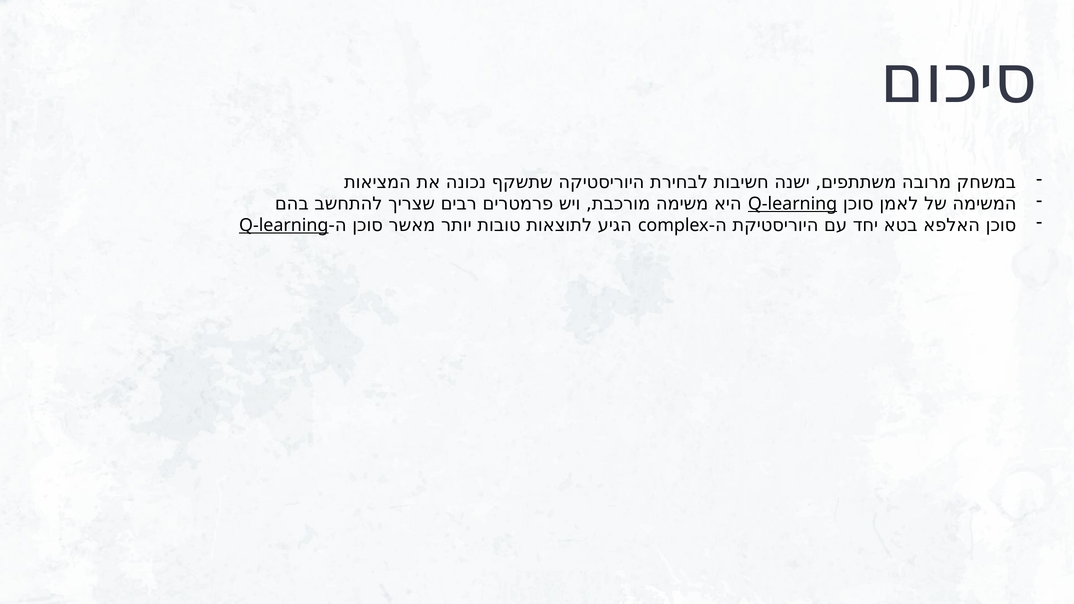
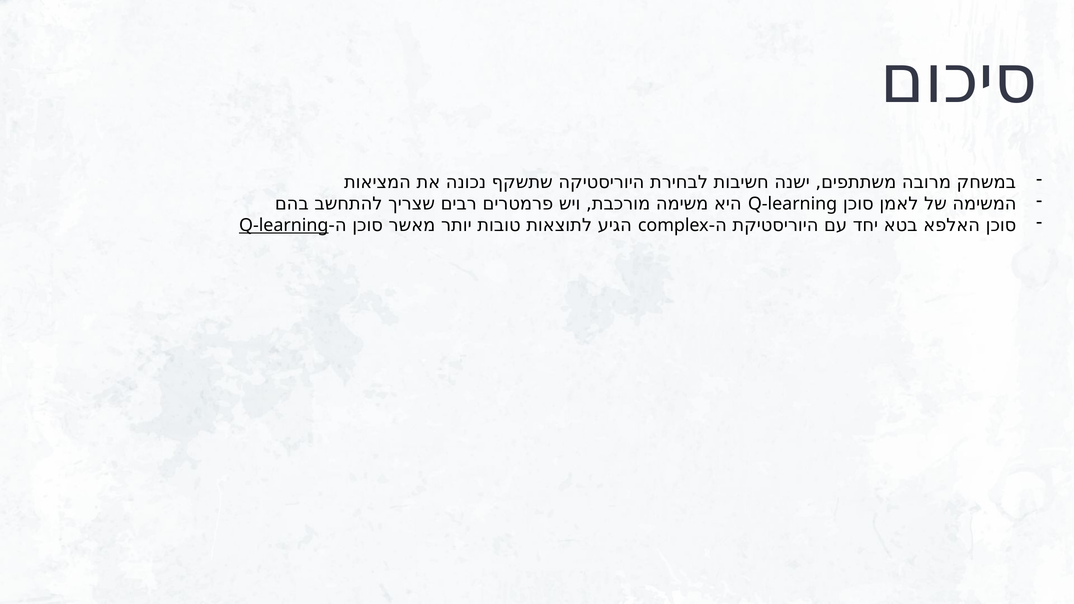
Q-learning underline: present -> none (793, 204)
